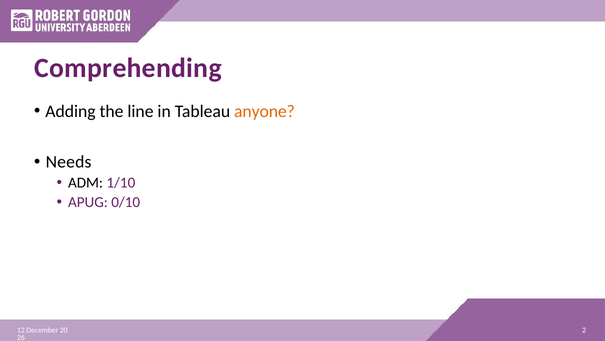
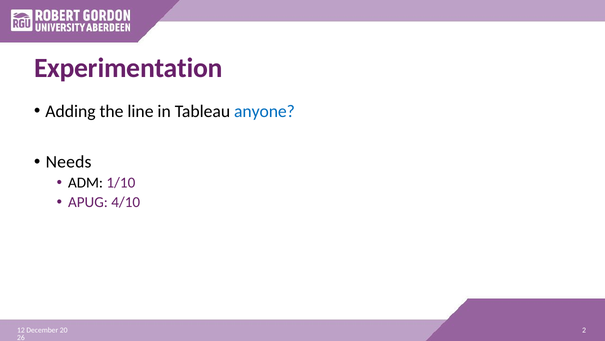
Comprehending: Comprehending -> Experimentation (128, 68)
anyone colour: orange -> blue (264, 111)
0/10: 0/10 -> 4/10 (126, 202)
